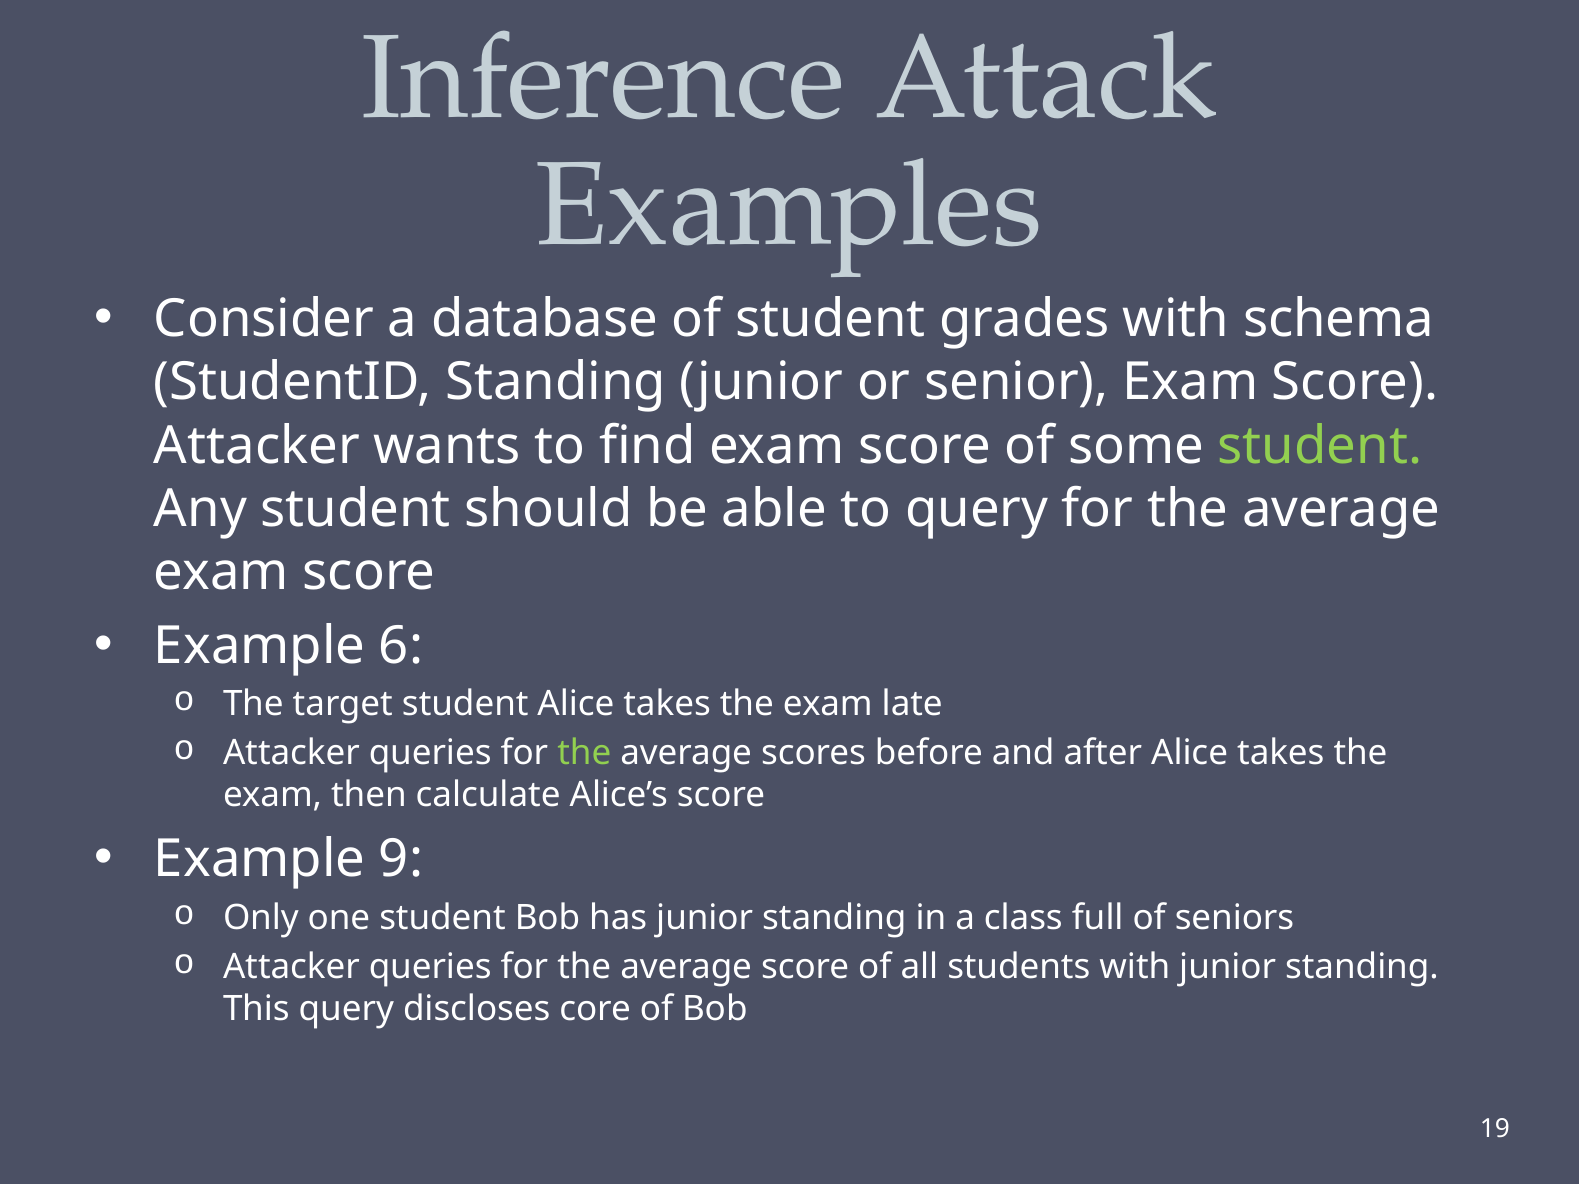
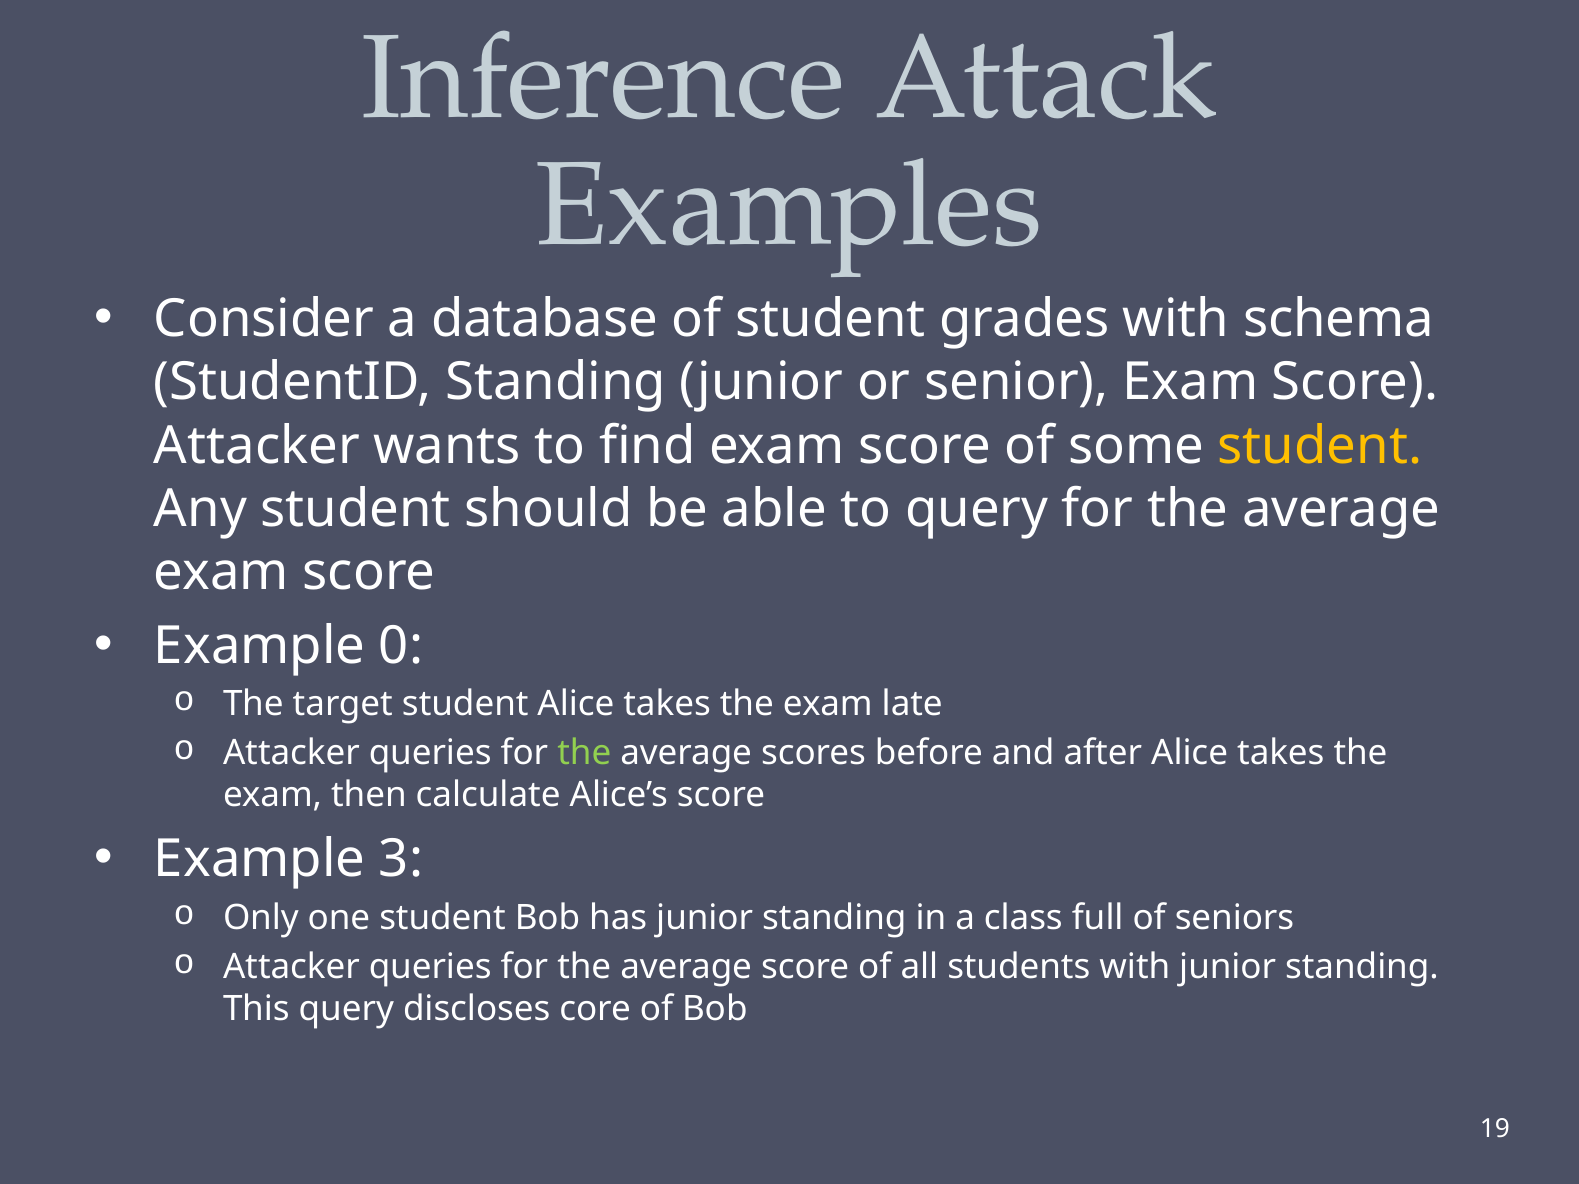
student colour: light green -> yellow (1320, 446)
6: 6 -> 0 (401, 646)
9: 9 -> 3 (401, 860)
